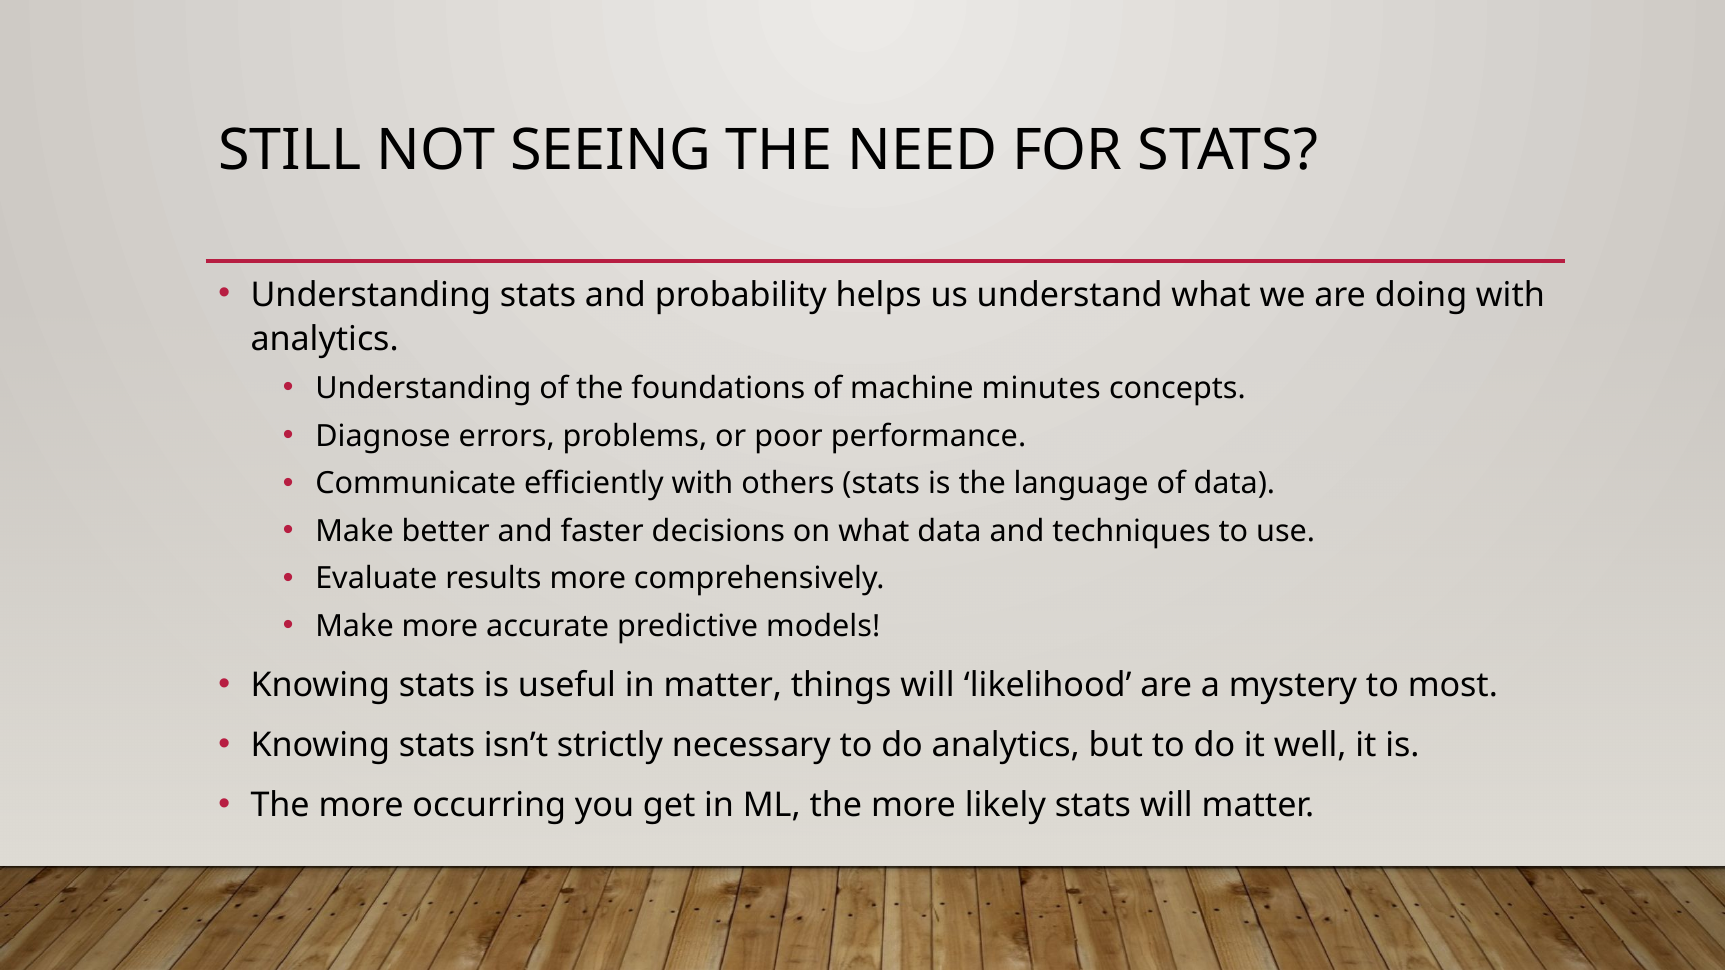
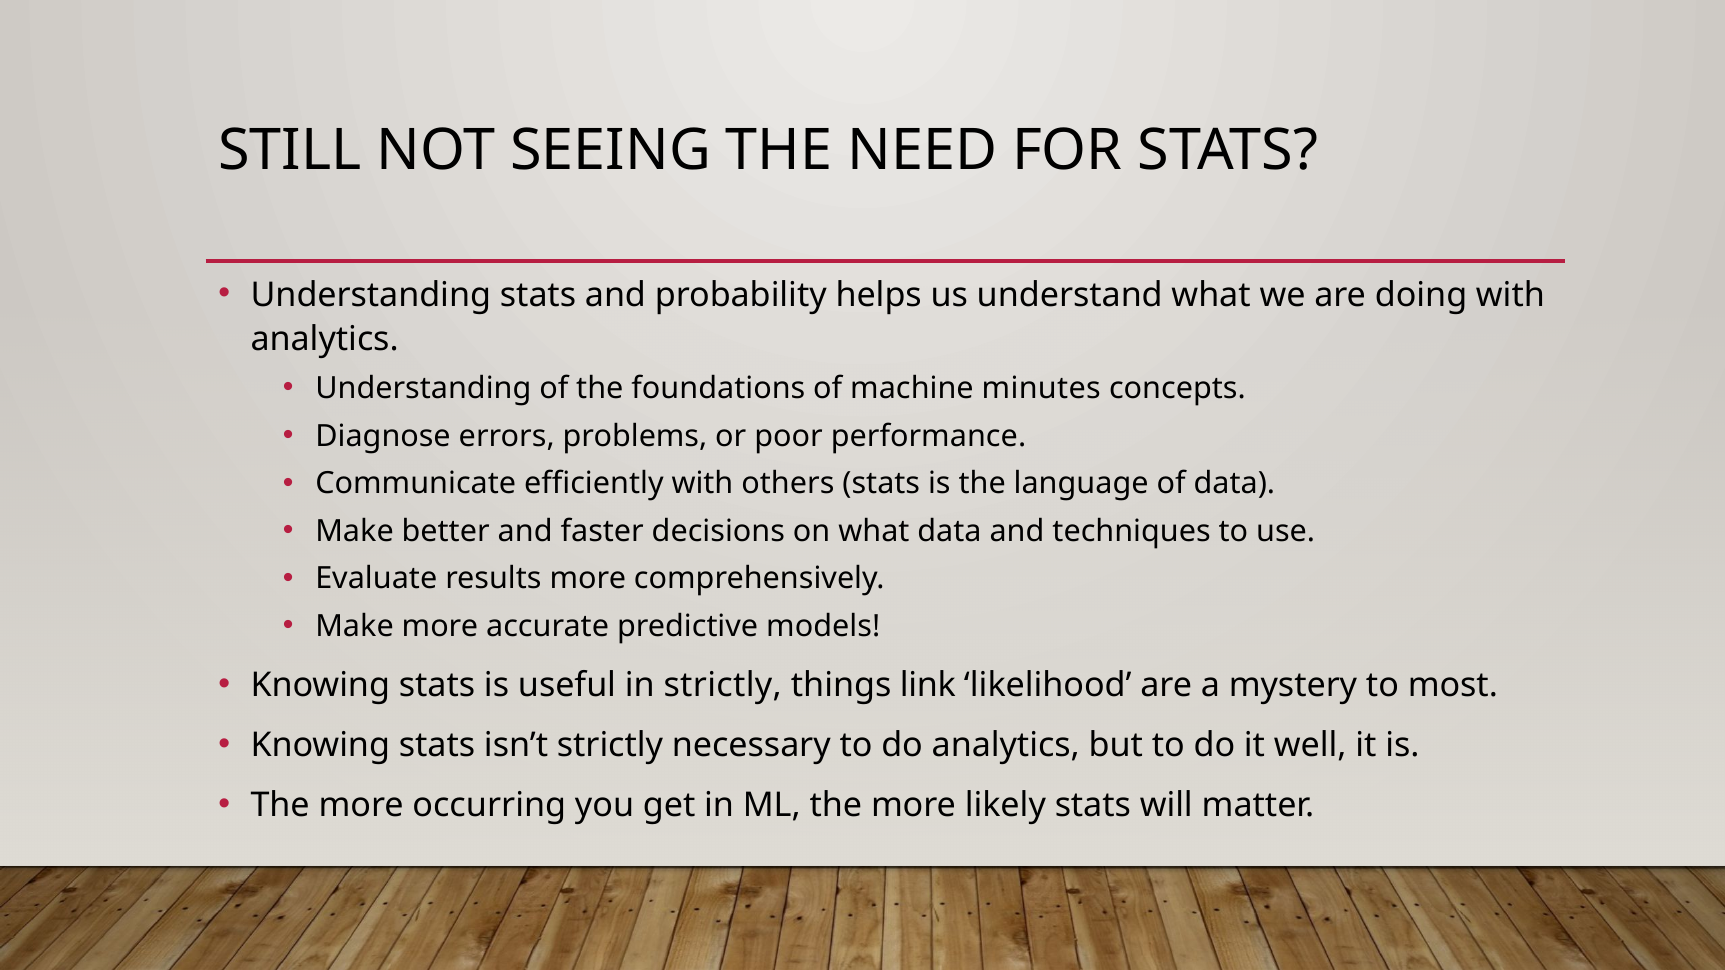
in matter: matter -> strictly (723, 685)
things will: will -> link (928, 685)
